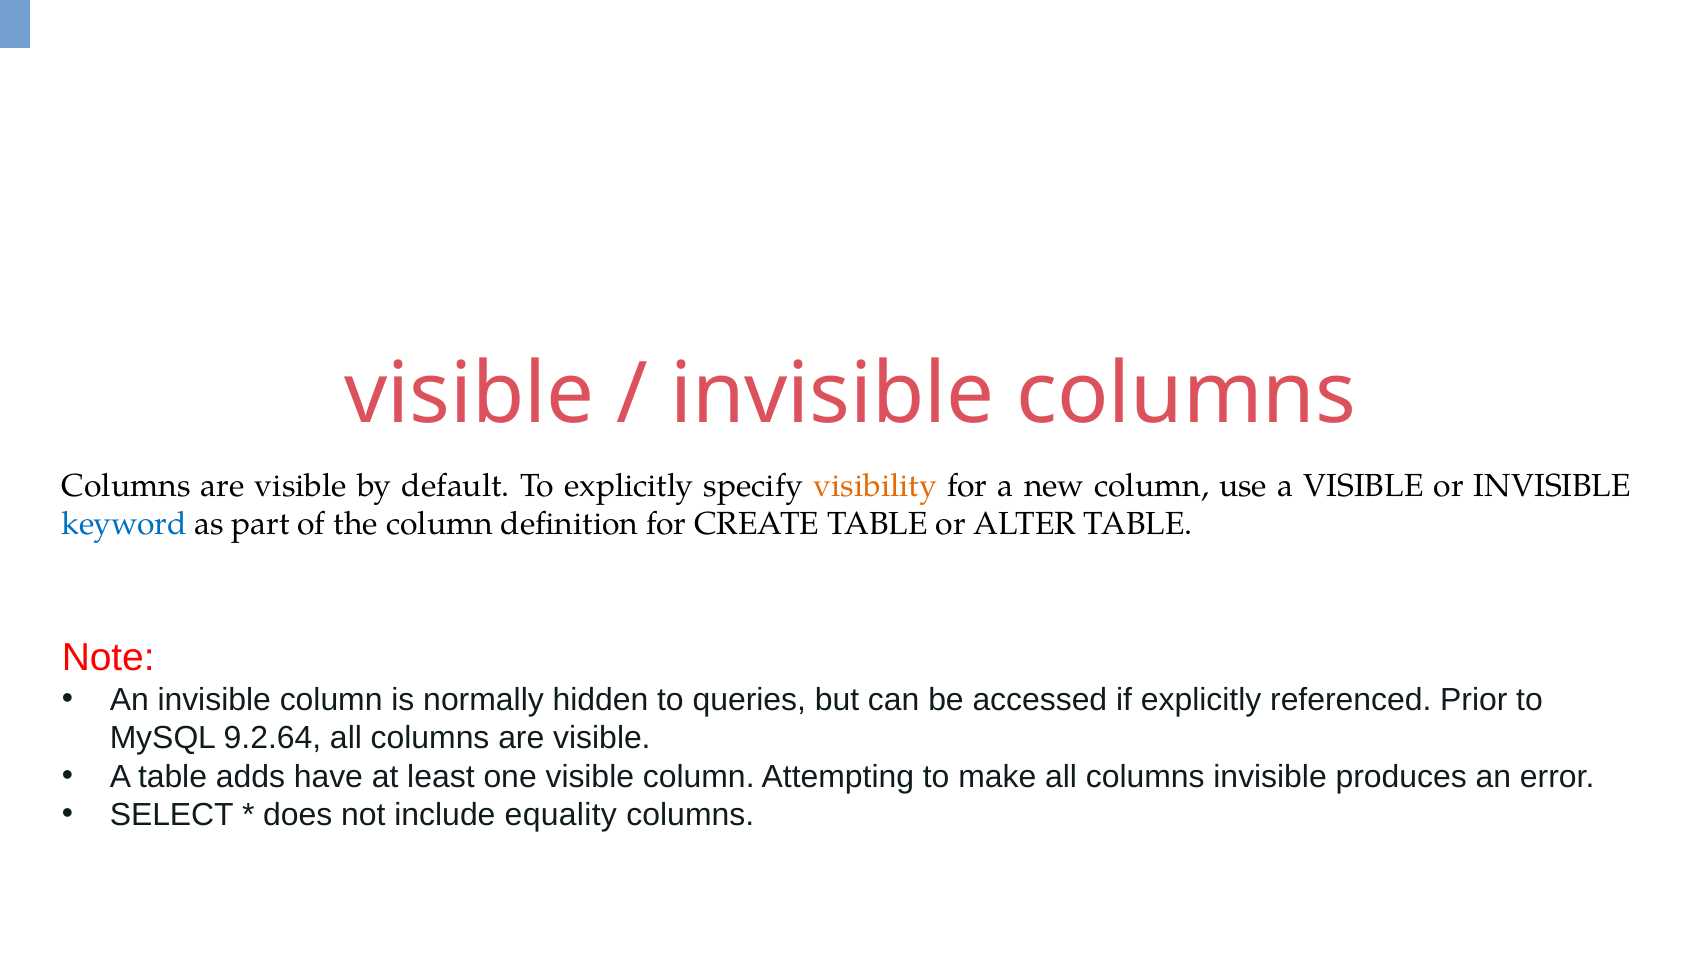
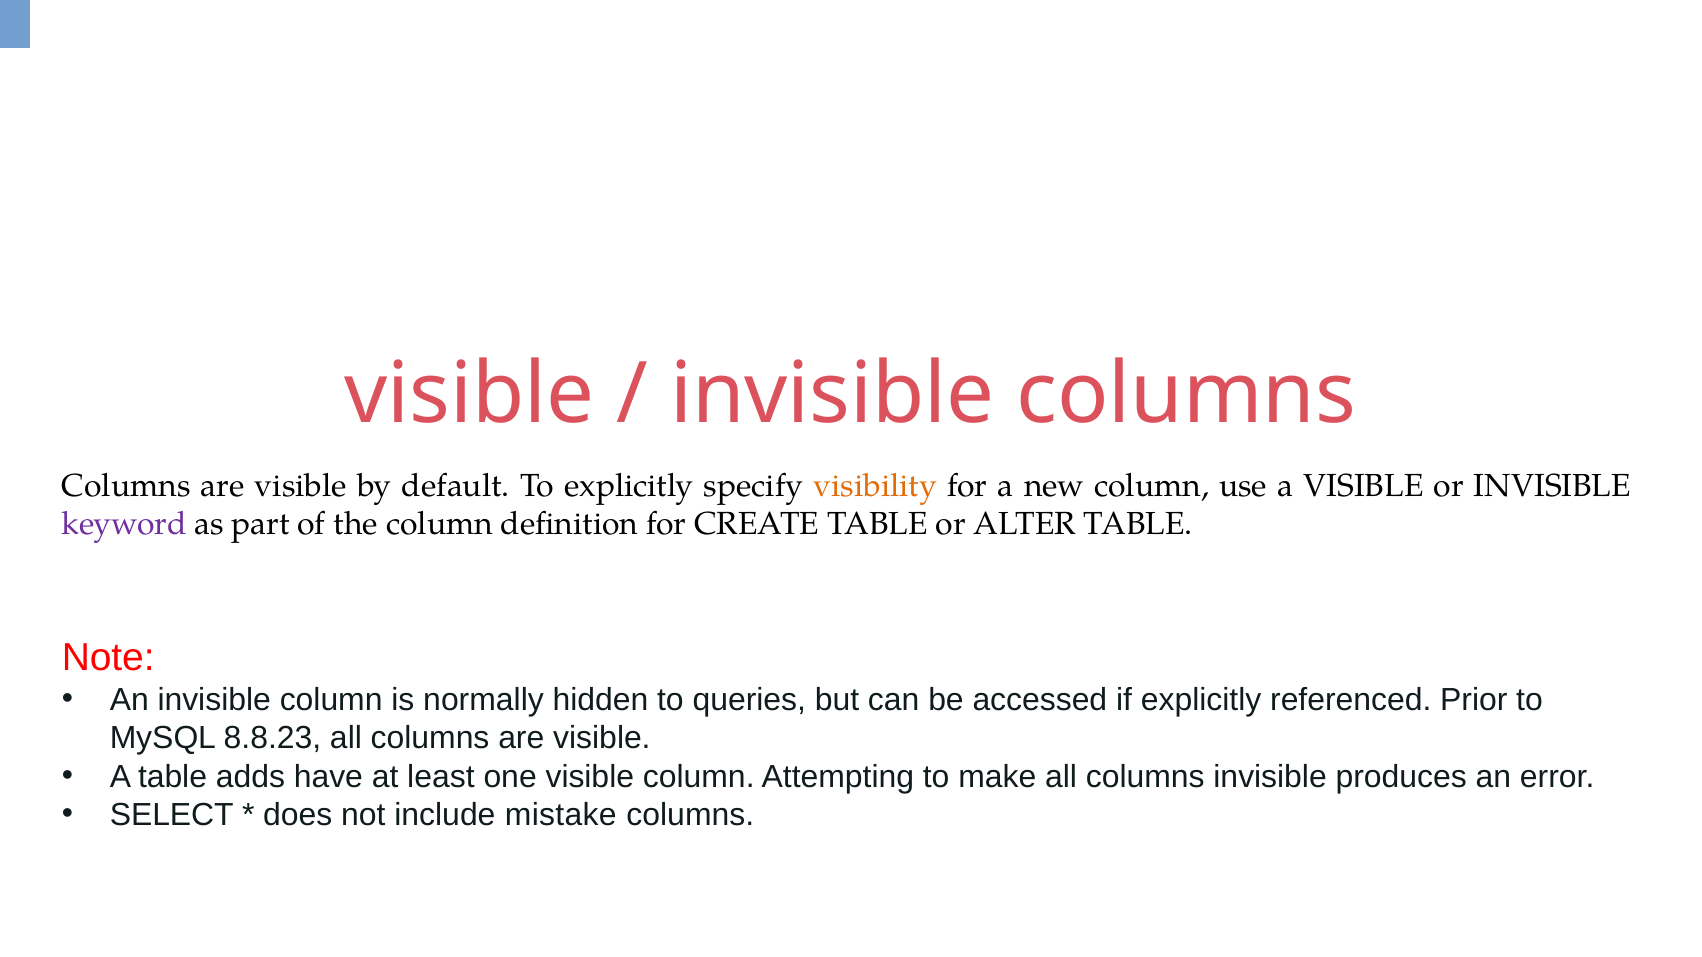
keyword colour: blue -> purple (124, 524)
9.2.64: 9.2.64 -> 8.8.23 (272, 738)
equality: equality -> mistake (561, 815)
